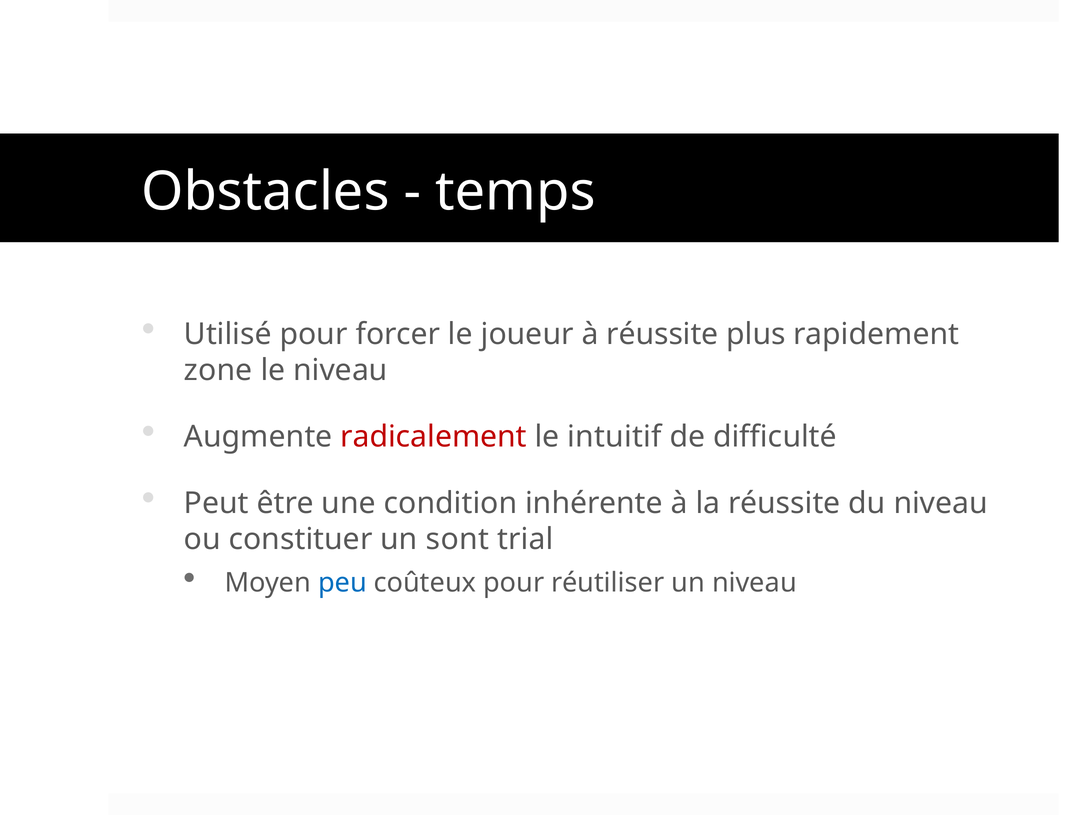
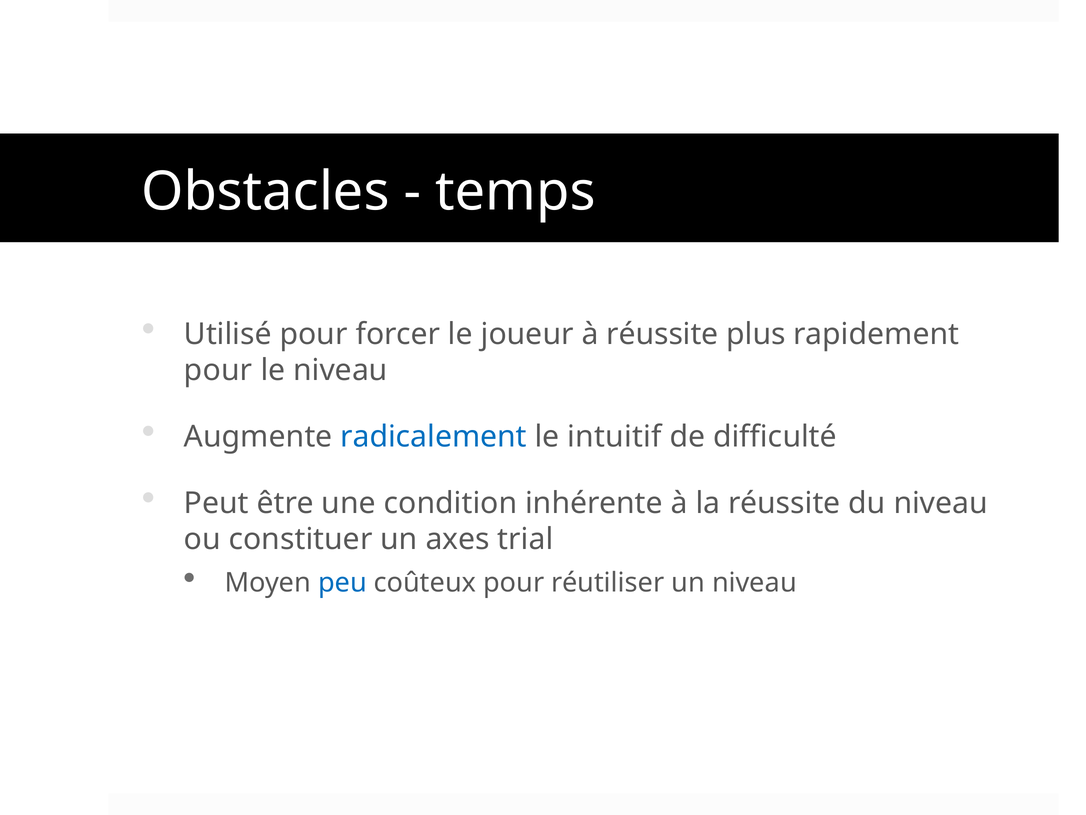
zone: zone -> pour (218, 370)
radicalement colour: red -> blue (434, 437)
sont: sont -> axes (458, 539)
